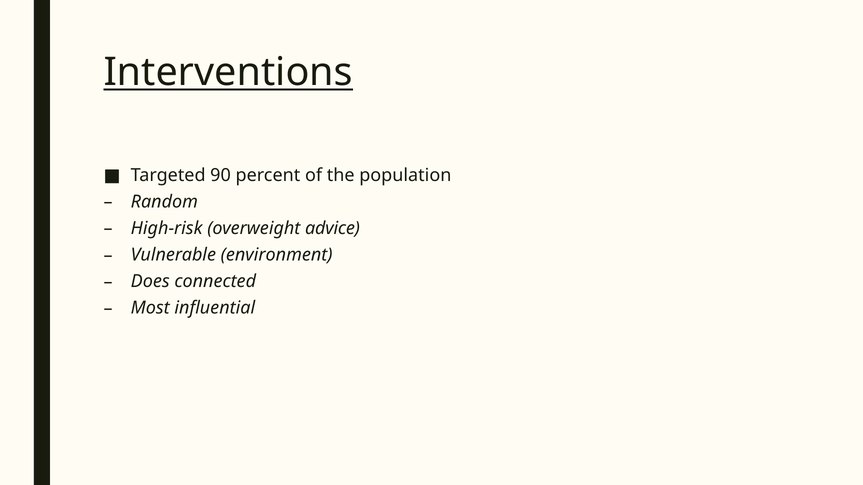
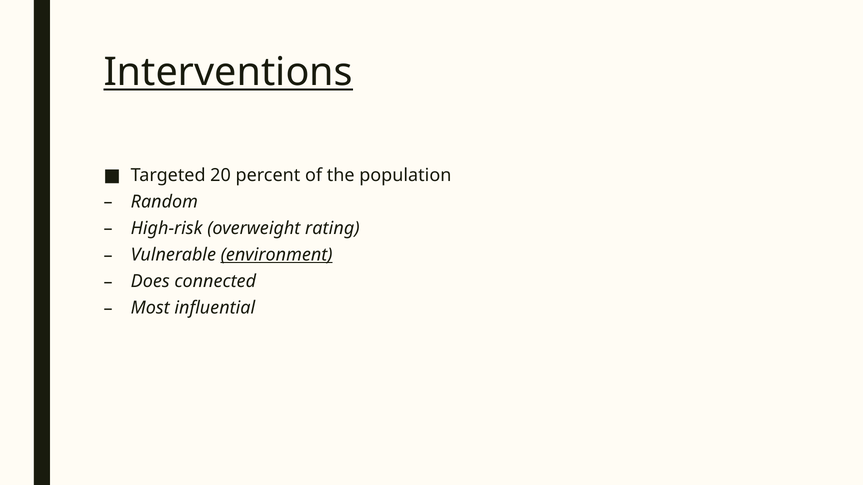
90: 90 -> 20 (221, 175)
advice: advice -> rating (332, 228)
environment underline: none -> present (277, 255)
